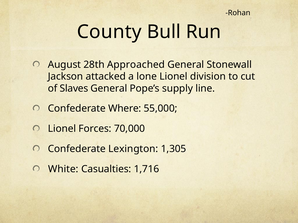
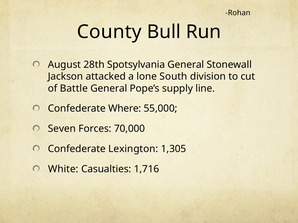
Approached: Approached -> Spotsylvania (136, 65)
lone Lionel: Lionel -> South (173, 77)
Slaves: Slaves -> Battle (74, 89)
Lionel: Lionel -> Seven (62, 129)
